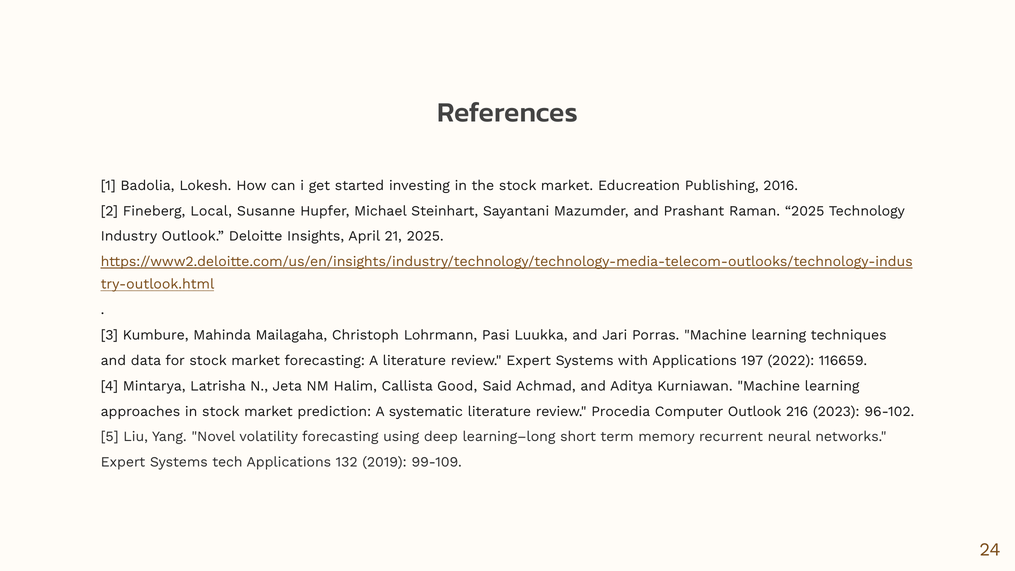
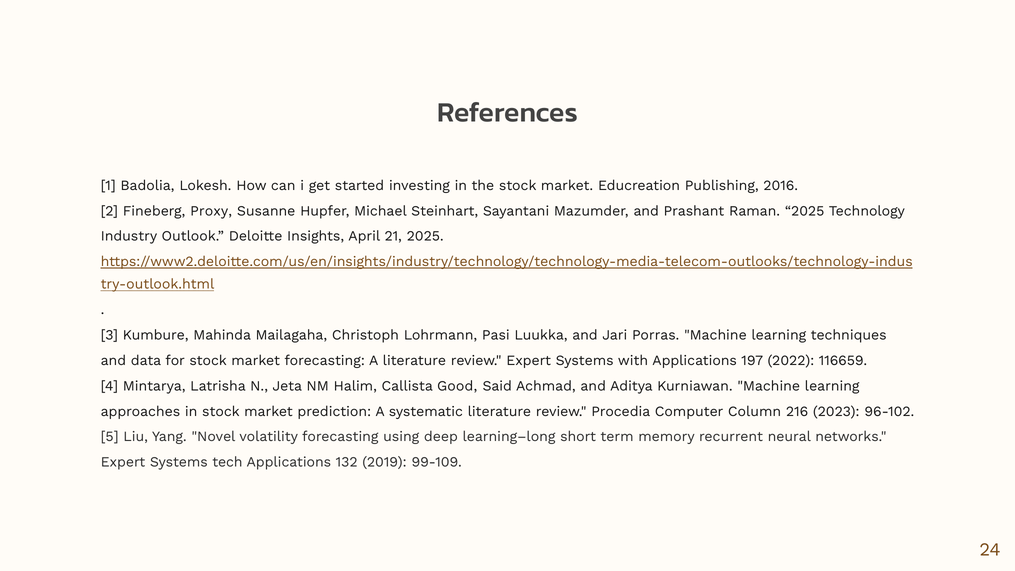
Local: Local -> Proxy (211, 211)
Computer Outlook: Outlook -> Column (755, 411)
